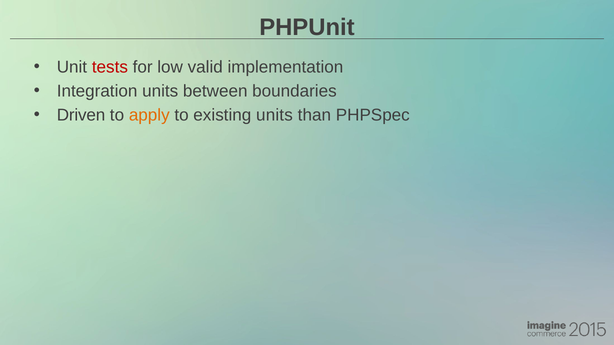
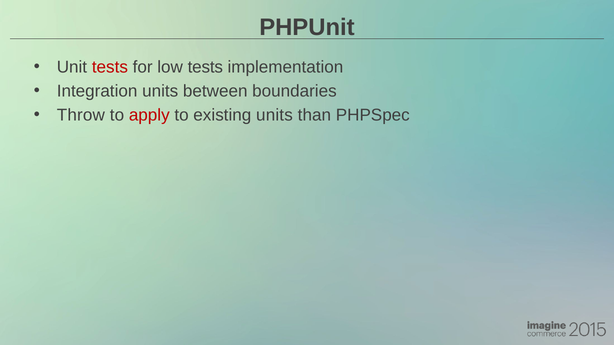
low valid: valid -> tests (205, 67)
Driven: Driven -> Throw (81, 115)
apply colour: orange -> red (149, 115)
